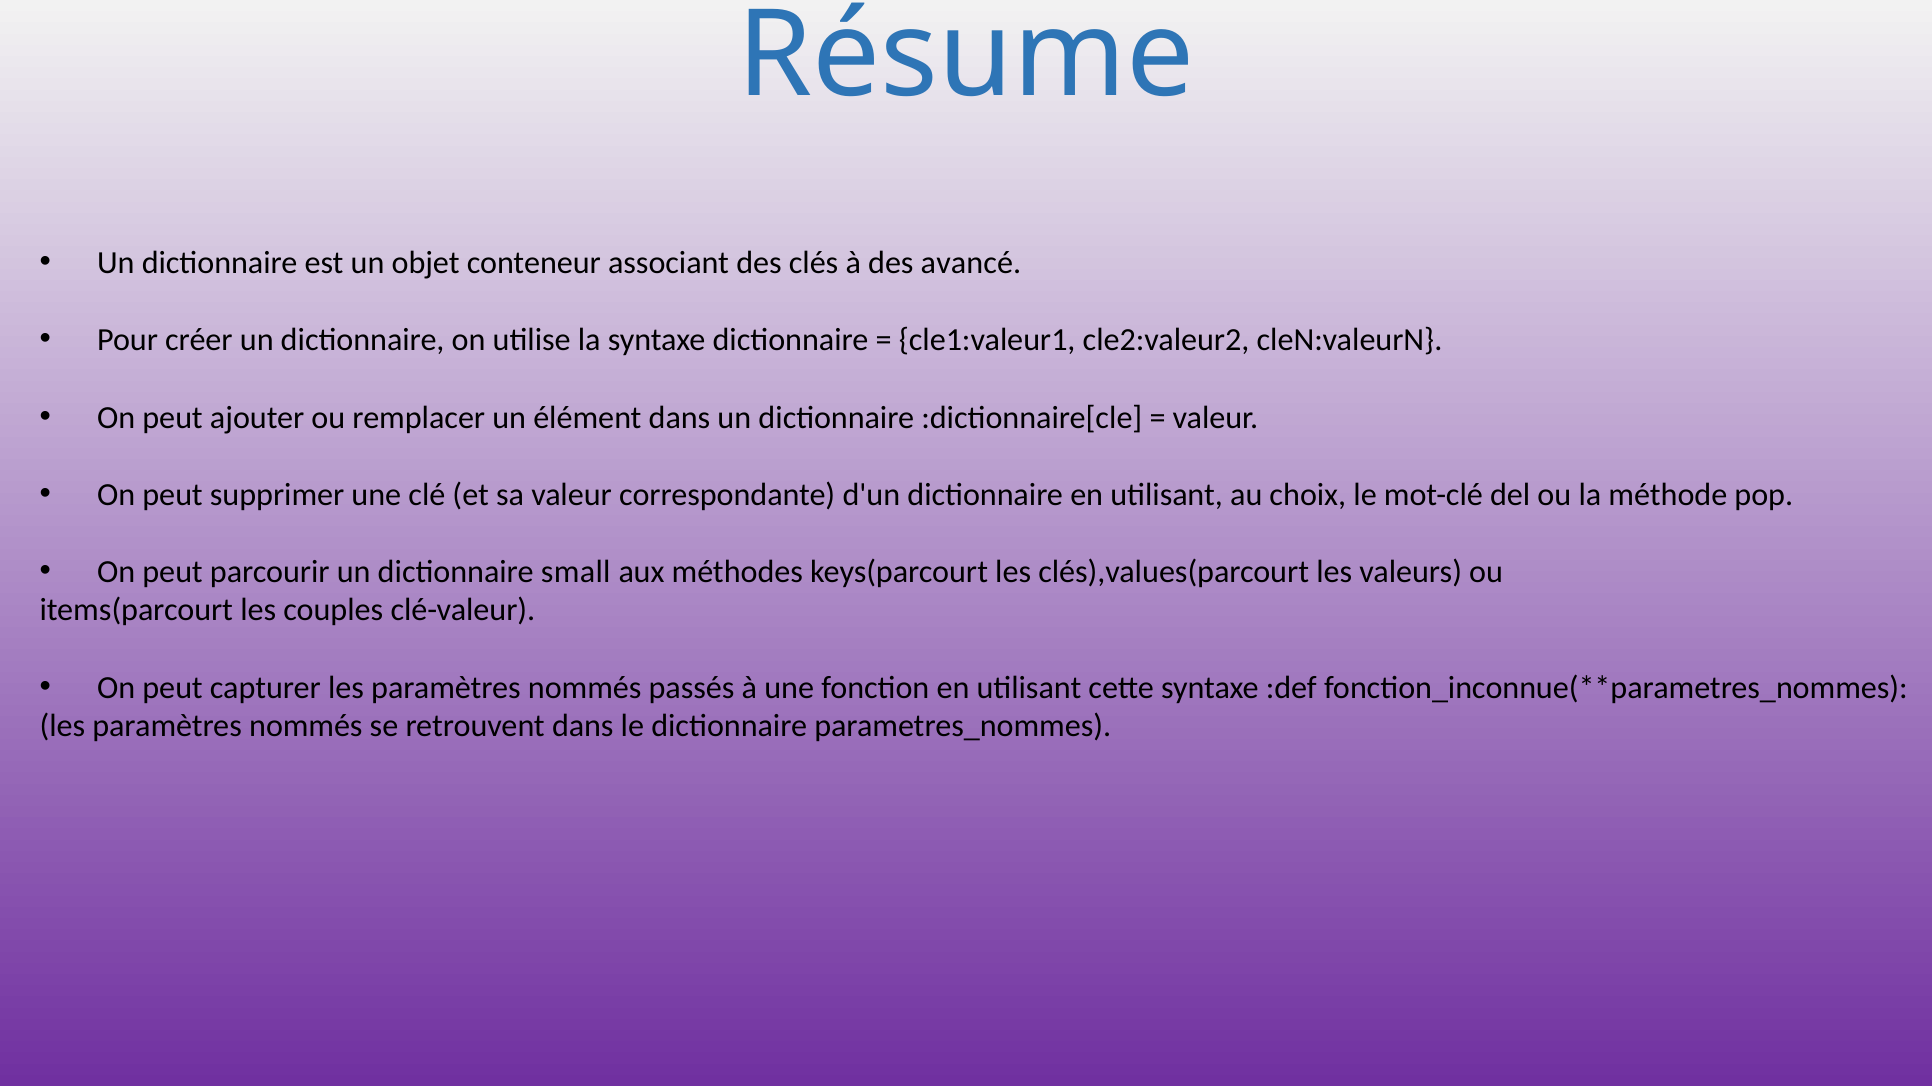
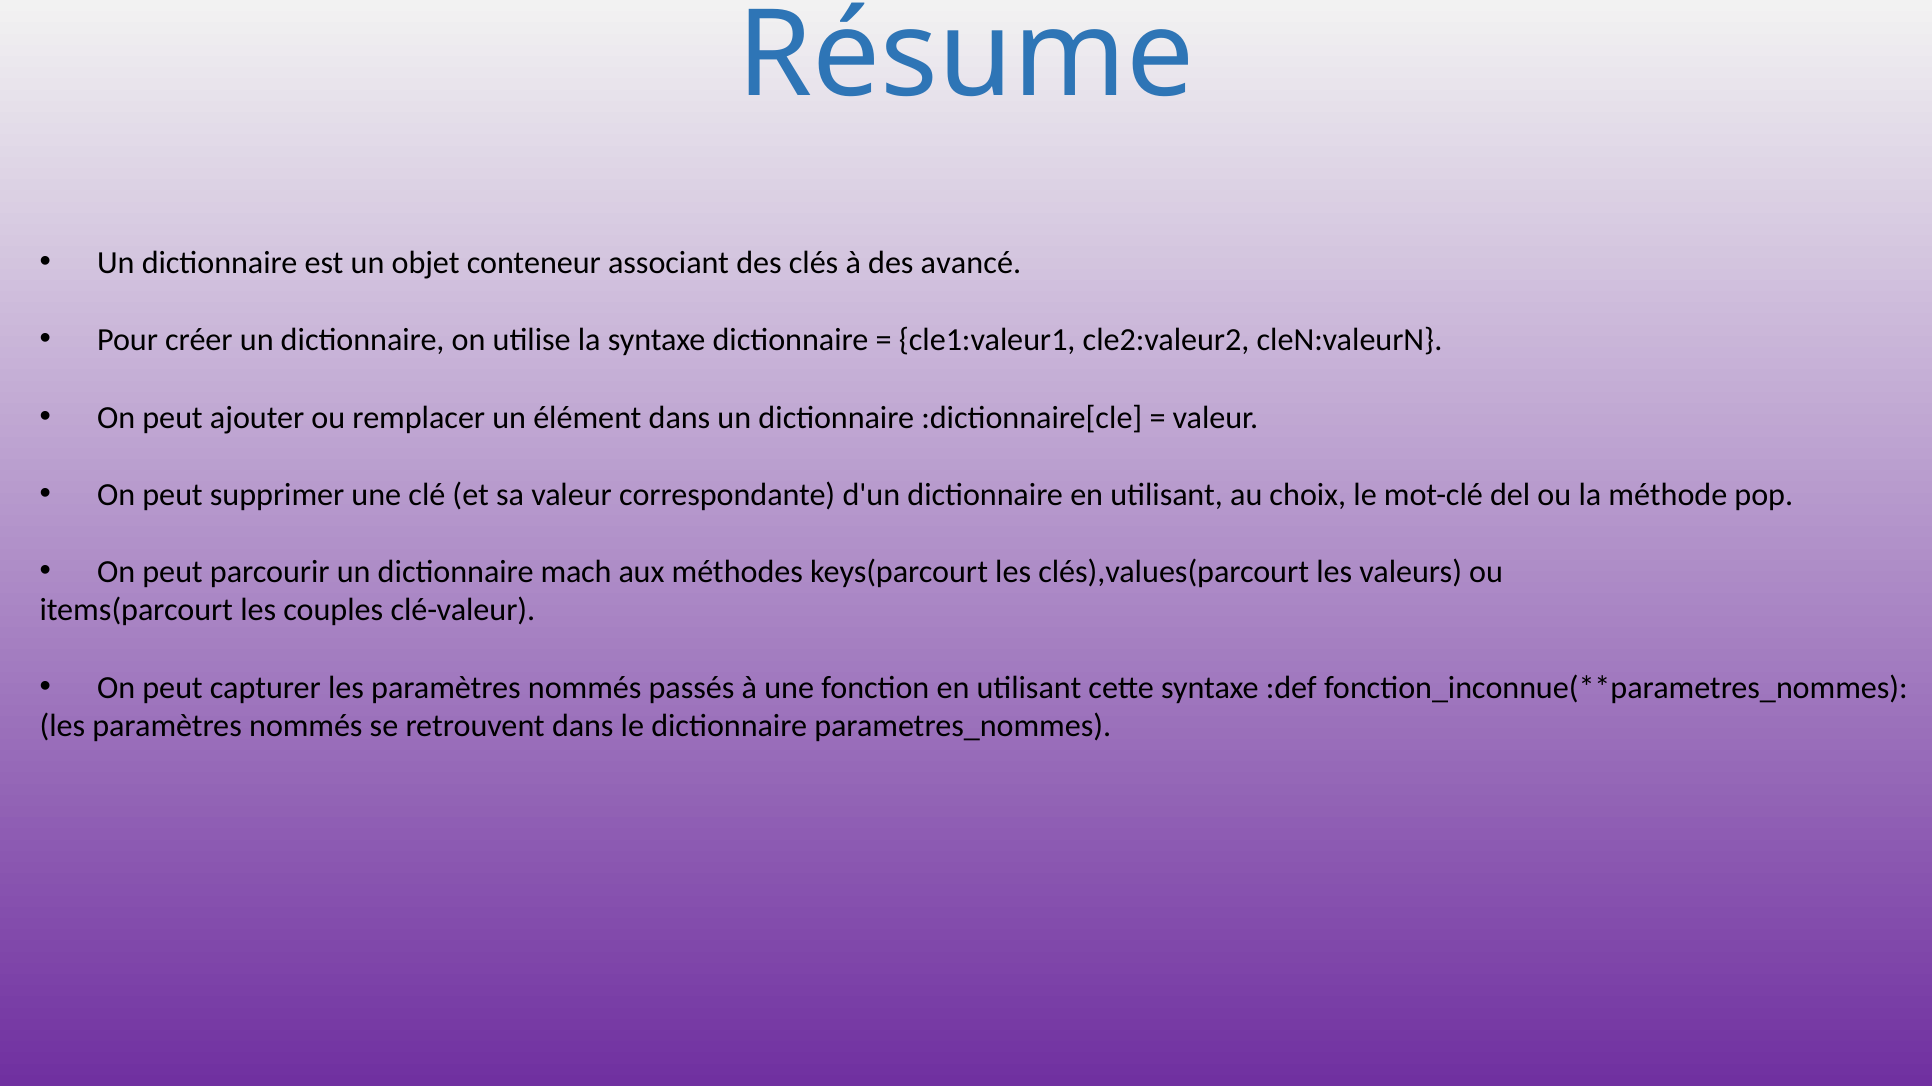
small: small -> mach (576, 572)
